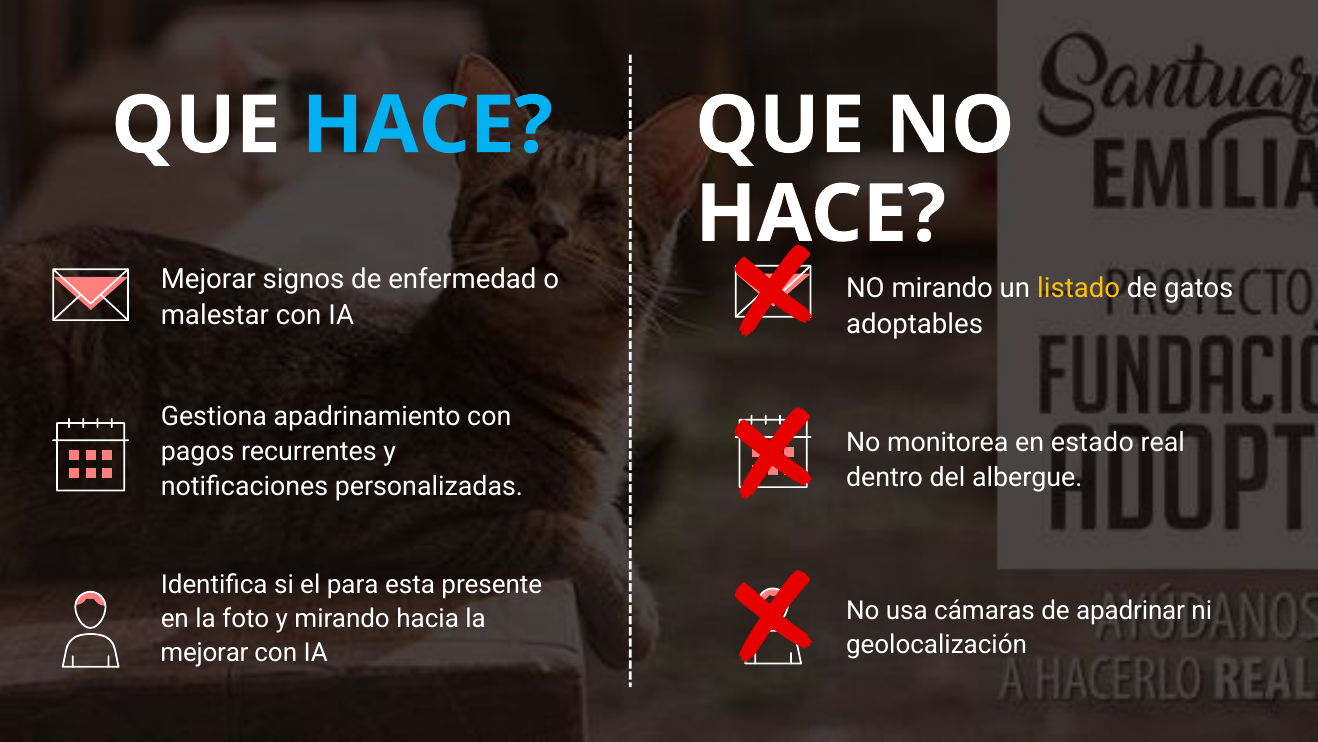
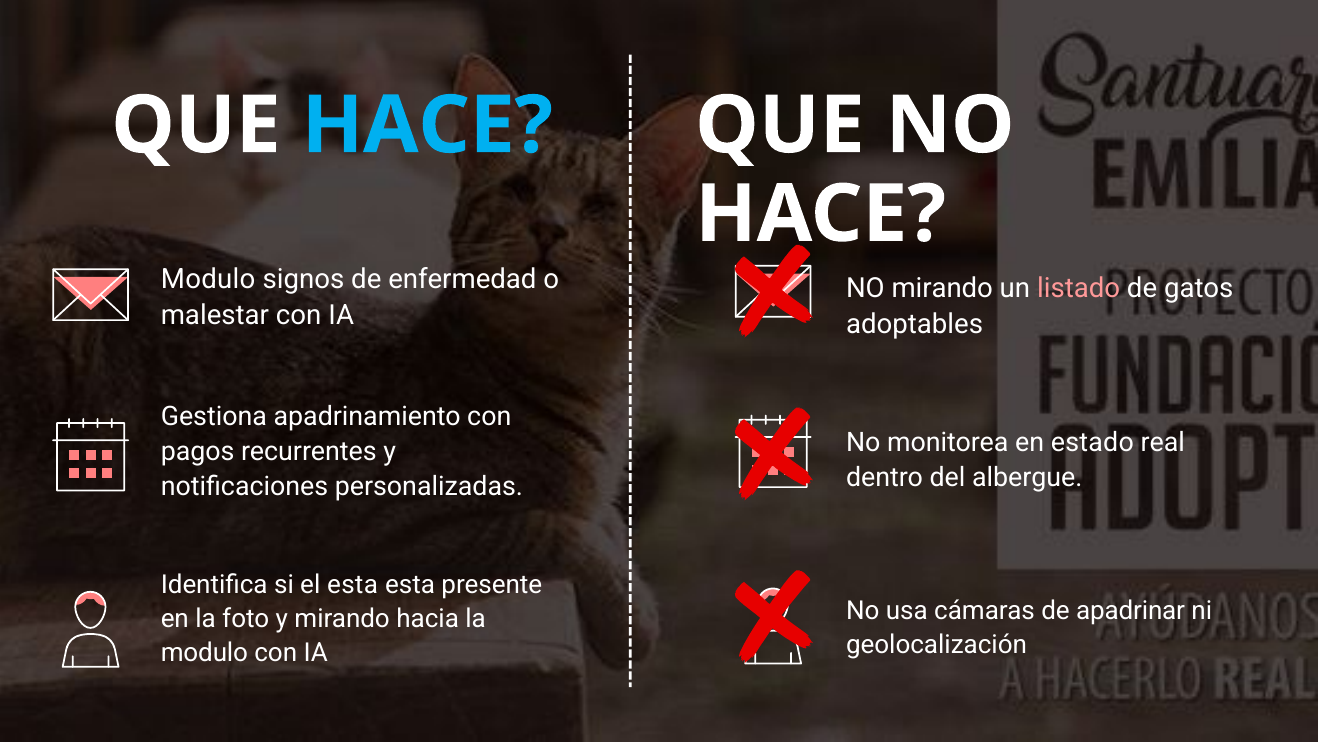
Mejorar: Mejorar -> Modulo (208, 279)
listado colour: yellow -> pink (1079, 288)
el para: para -> esta (353, 584)
mejorar: mejorar -> modulo (204, 652)
